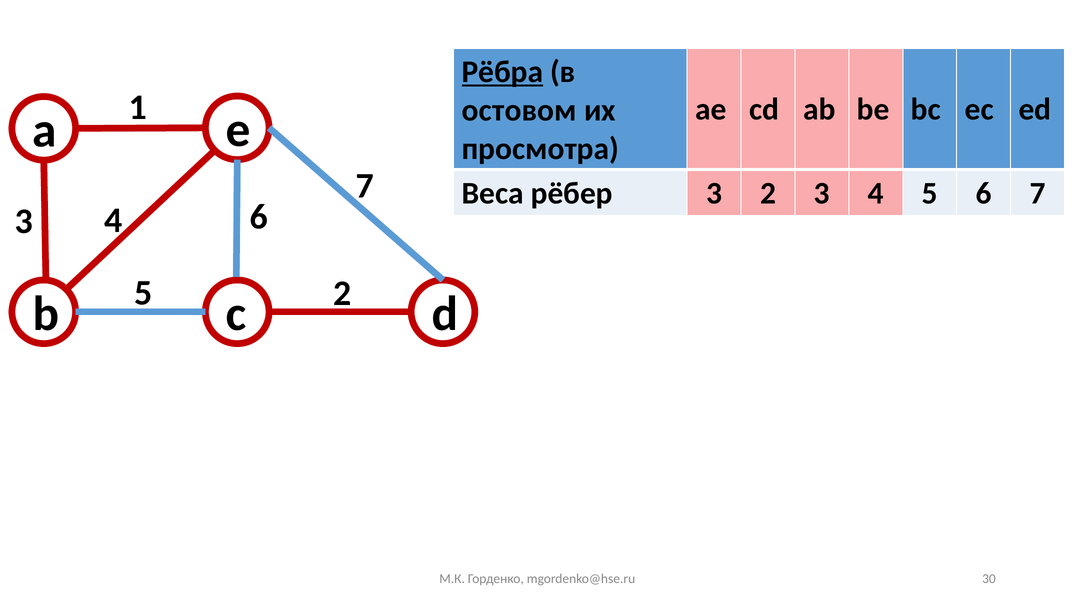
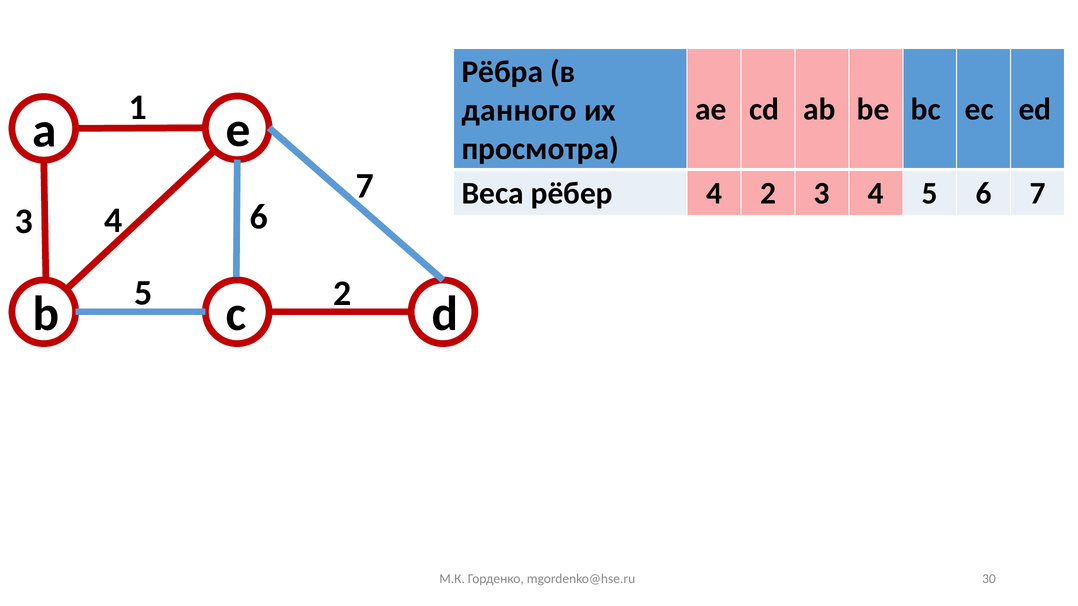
Рёбра underline: present -> none (502, 72)
остовом: остовом -> данного (519, 110)
рёбер 3: 3 -> 4 (714, 193)
